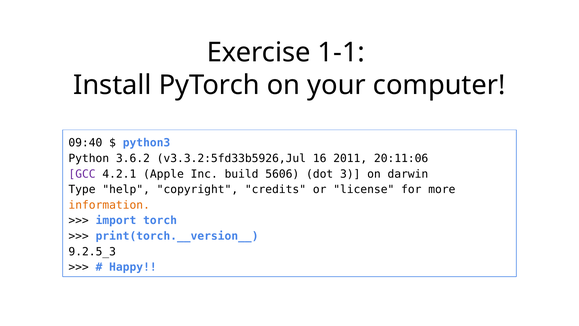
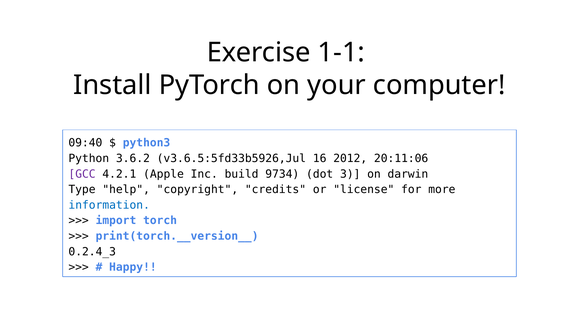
v3.3.2:5fd33b5926,Jul: v3.3.2:5fd33b5926,Jul -> v3.6.5:5fd33b5926,Jul (231, 158)
2011: 2011 -> 2012 (350, 158)
5606: 5606 -> 9734 (282, 174)
information colour: orange -> blue (109, 205)
9.2.5_3: 9.2.5_3 -> 0.2.4_3 (92, 251)
